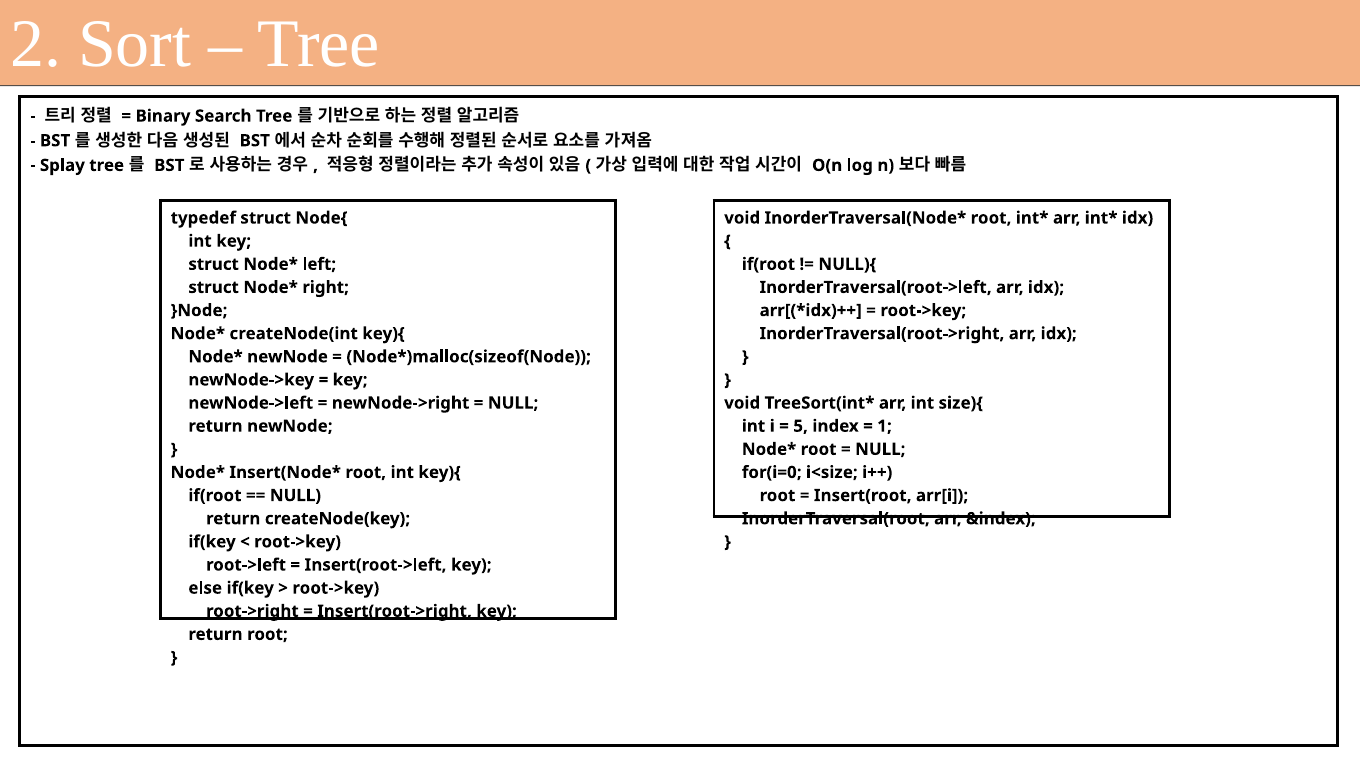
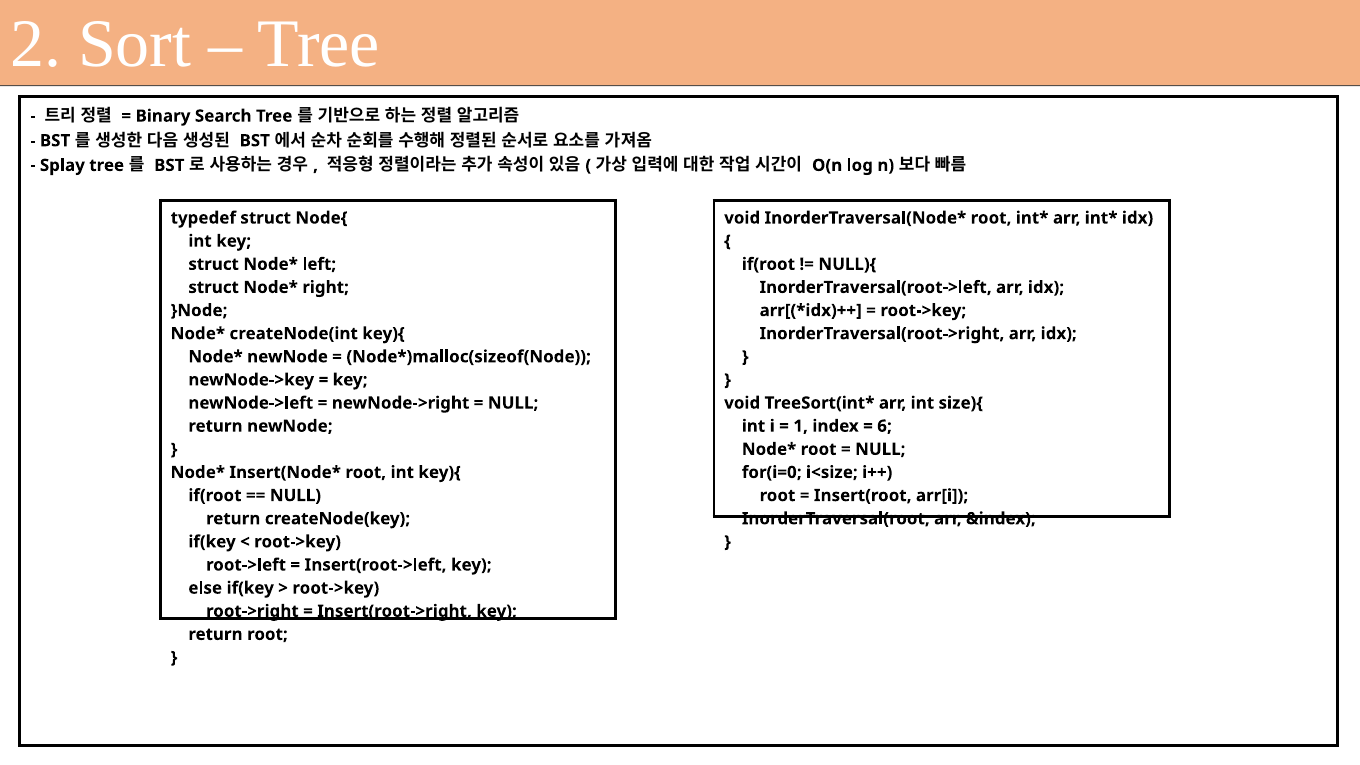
5: 5 -> 1 (801, 426)
1: 1 -> 6 (885, 426)
